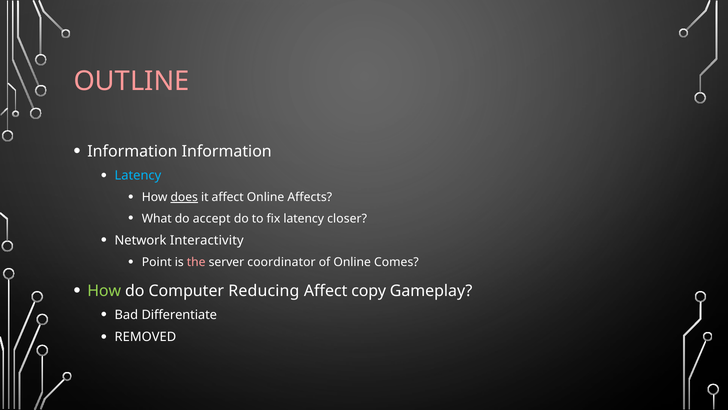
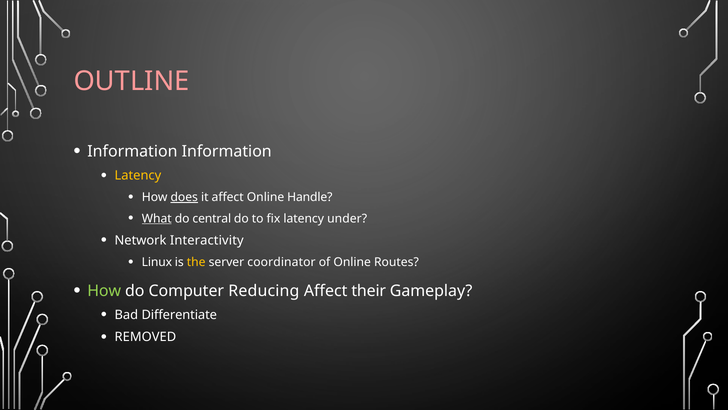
Latency colour: light blue -> yellow (138, 175)
Affects: Affects -> Handle (310, 197)
What underline: none -> present (157, 218)
accept: accept -> central (212, 218)
closer: closer -> under (347, 218)
Point: Point -> Linux (157, 262)
the colour: pink -> yellow (196, 262)
Comes: Comes -> Routes (396, 262)
copy: copy -> their (369, 290)
